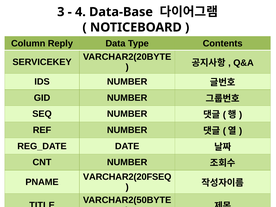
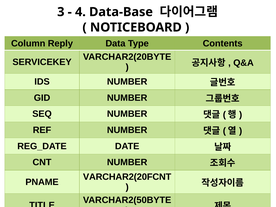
VARCHAR2(20FSEQ: VARCHAR2(20FSEQ -> VARCHAR2(20FCNT (127, 177)
